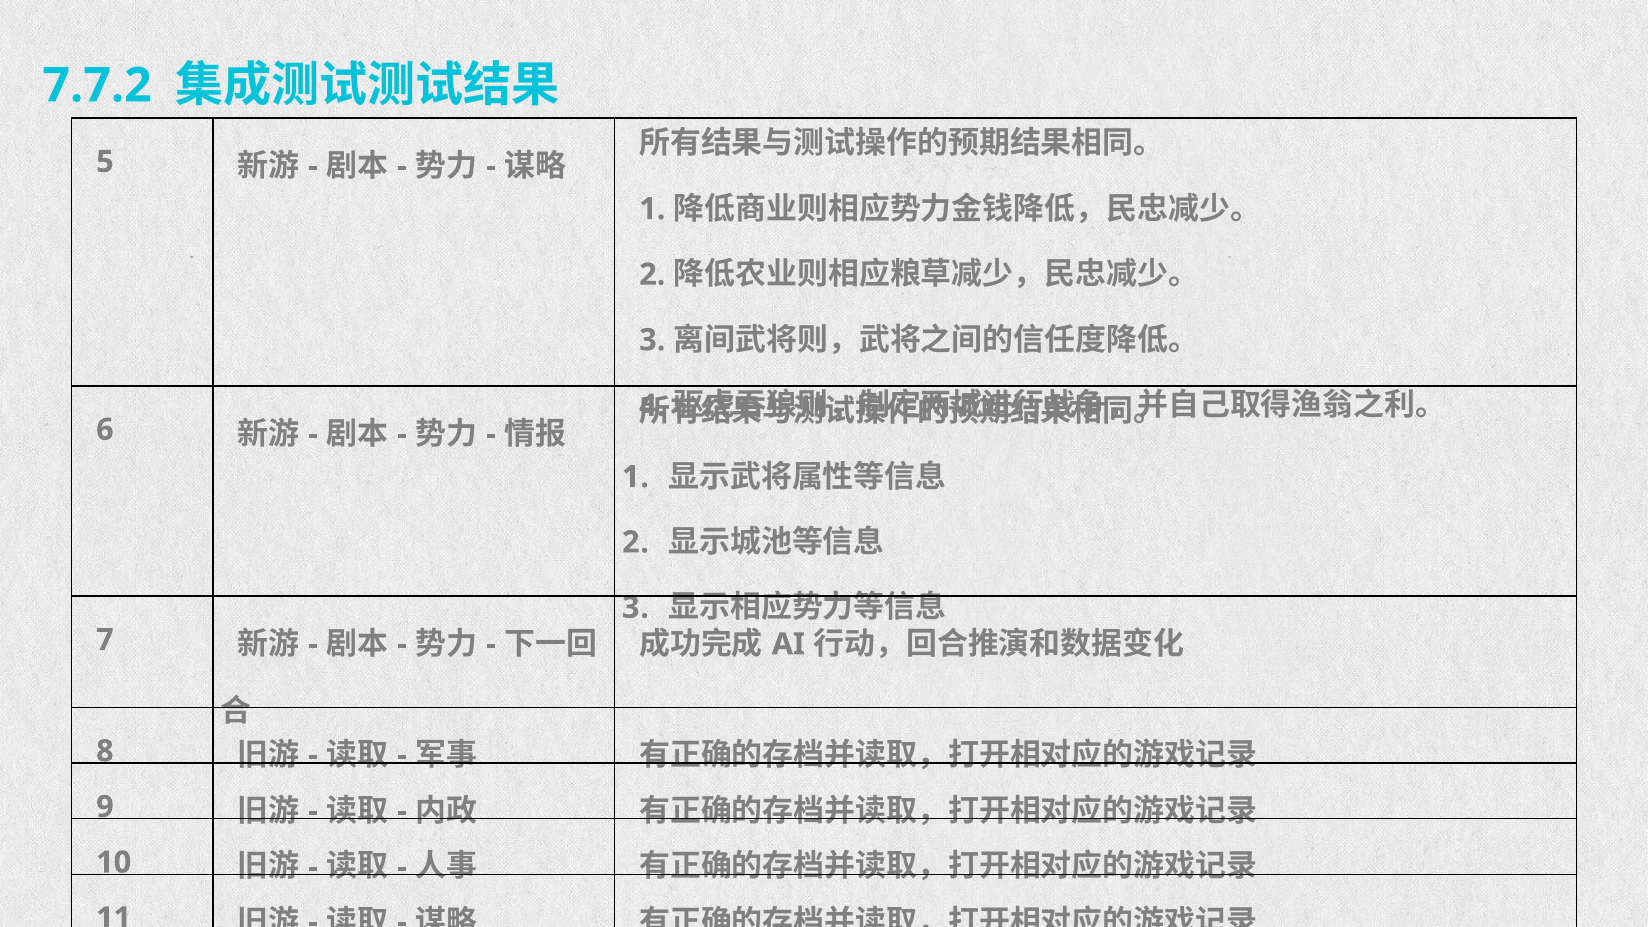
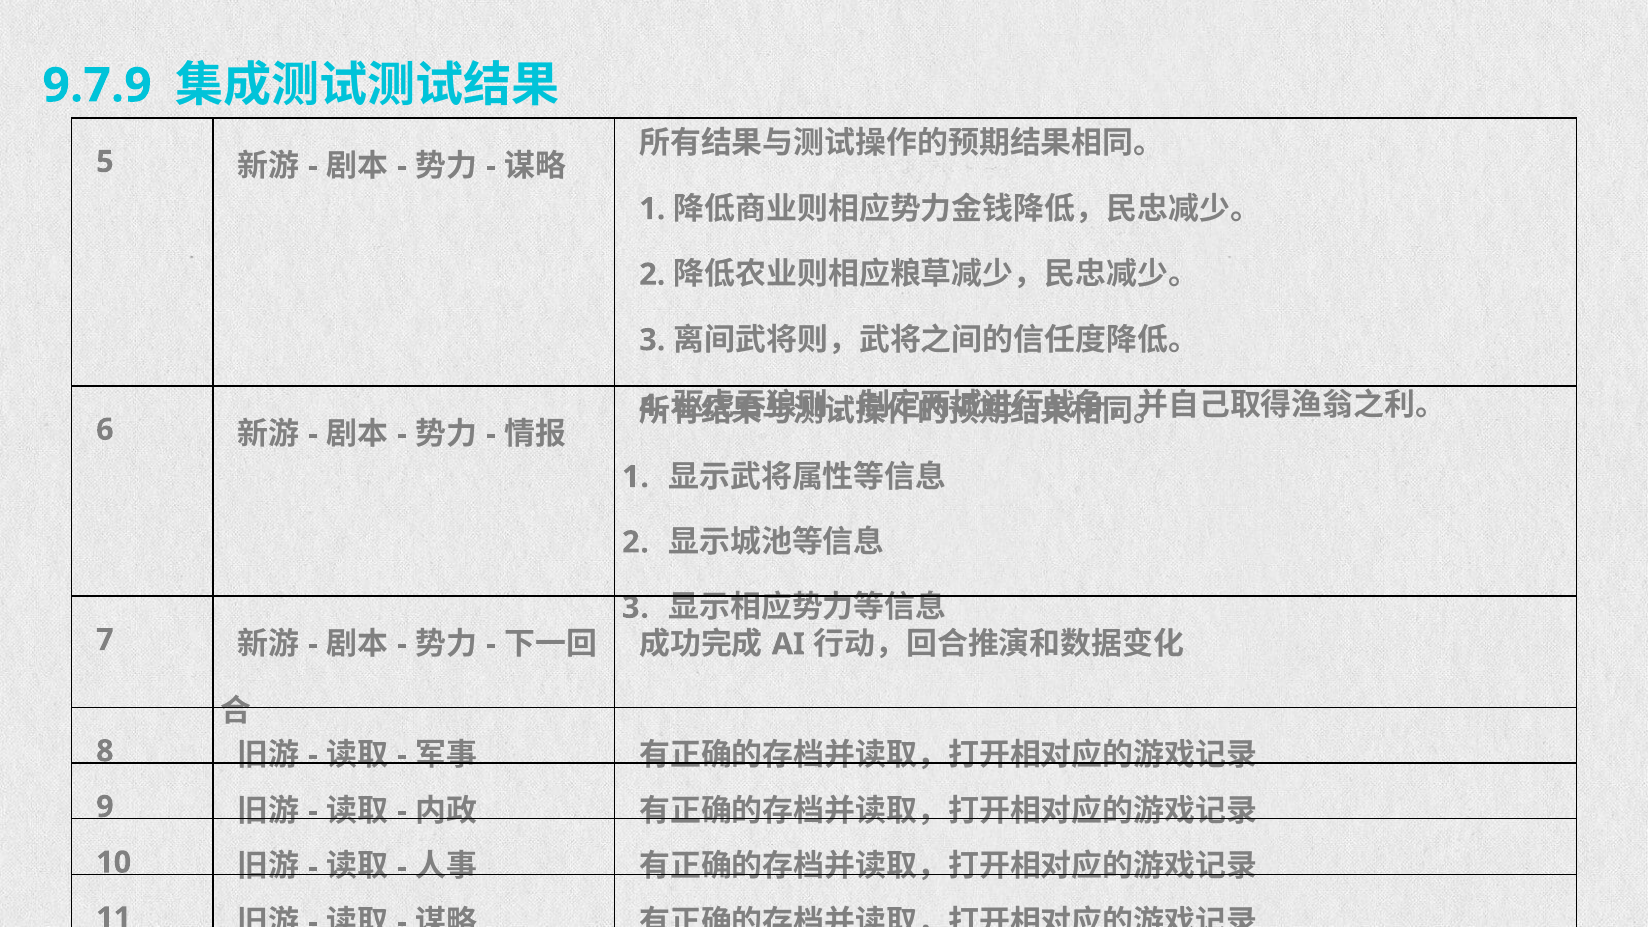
7.7.2: 7.7.2 -> 9.7.9 (97, 86)
